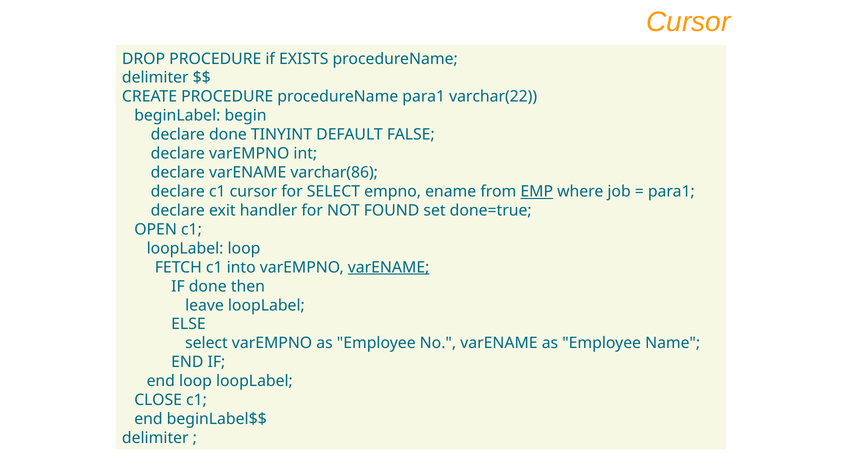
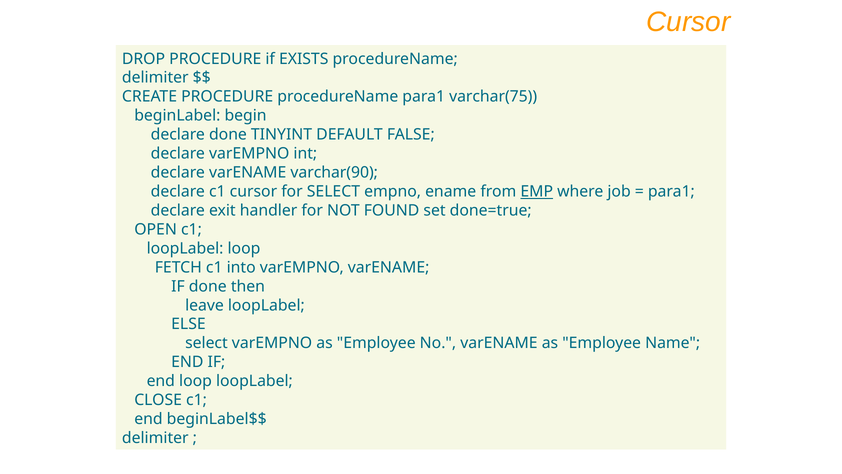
varchar(22: varchar(22 -> varchar(75 (493, 97)
varchar(86: varchar(86 -> varchar(90 (334, 172)
varENAME underline: present -> none (389, 267)
